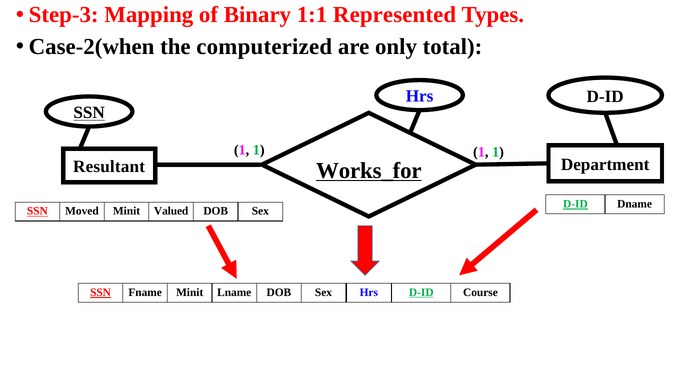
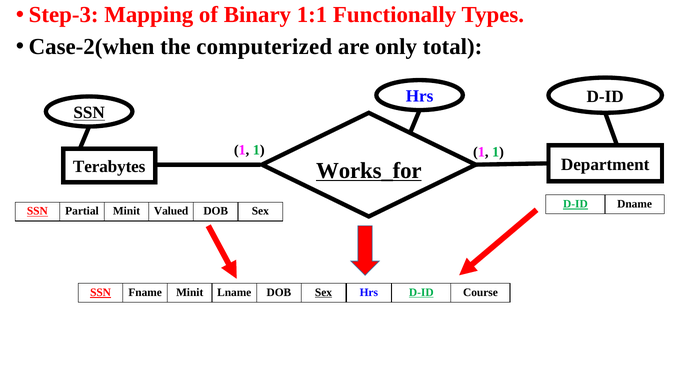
Represented: Represented -> Functionally (395, 15)
Resultant: Resultant -> Terabytes (109, 167)
Moved: Moved -> Partial (82, 211)
Sex underline: none -> present (324, 292)
